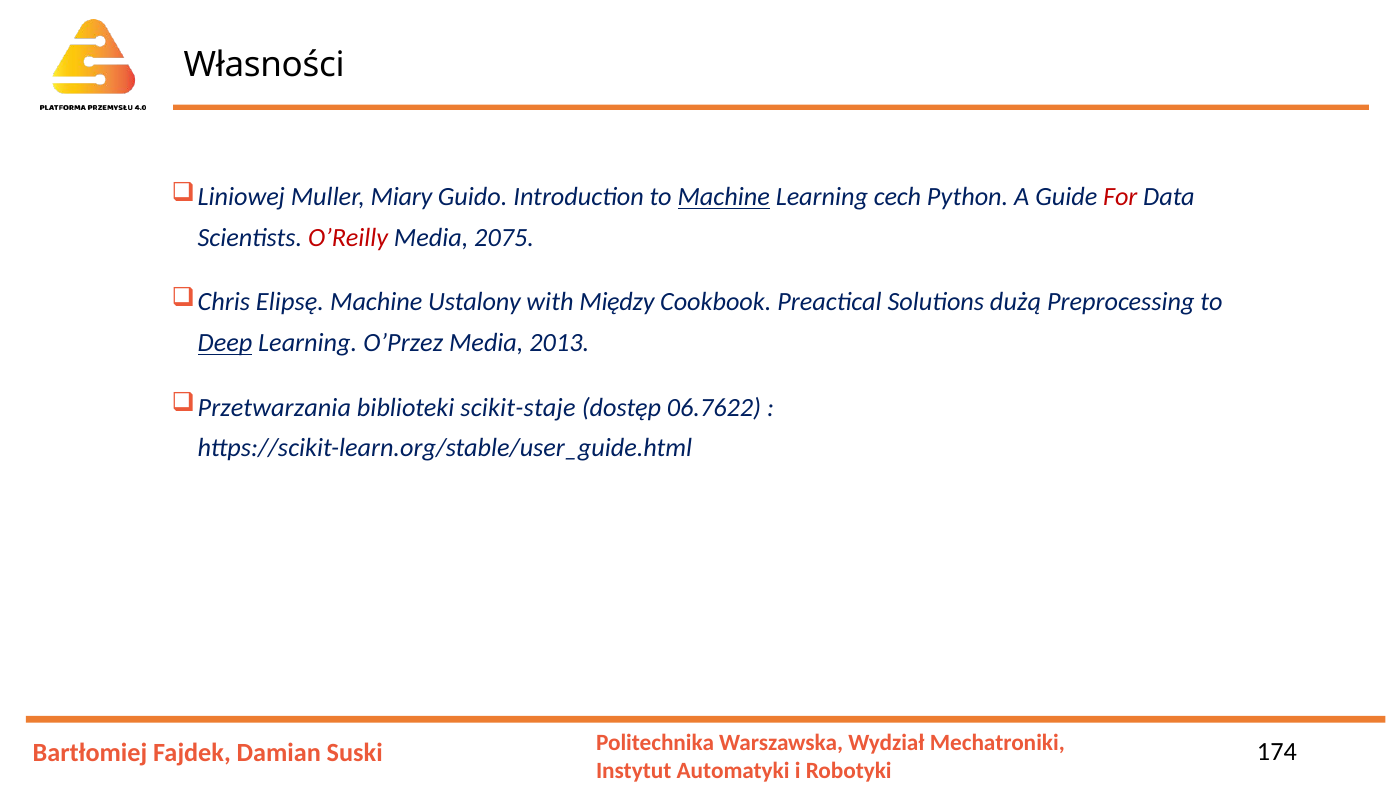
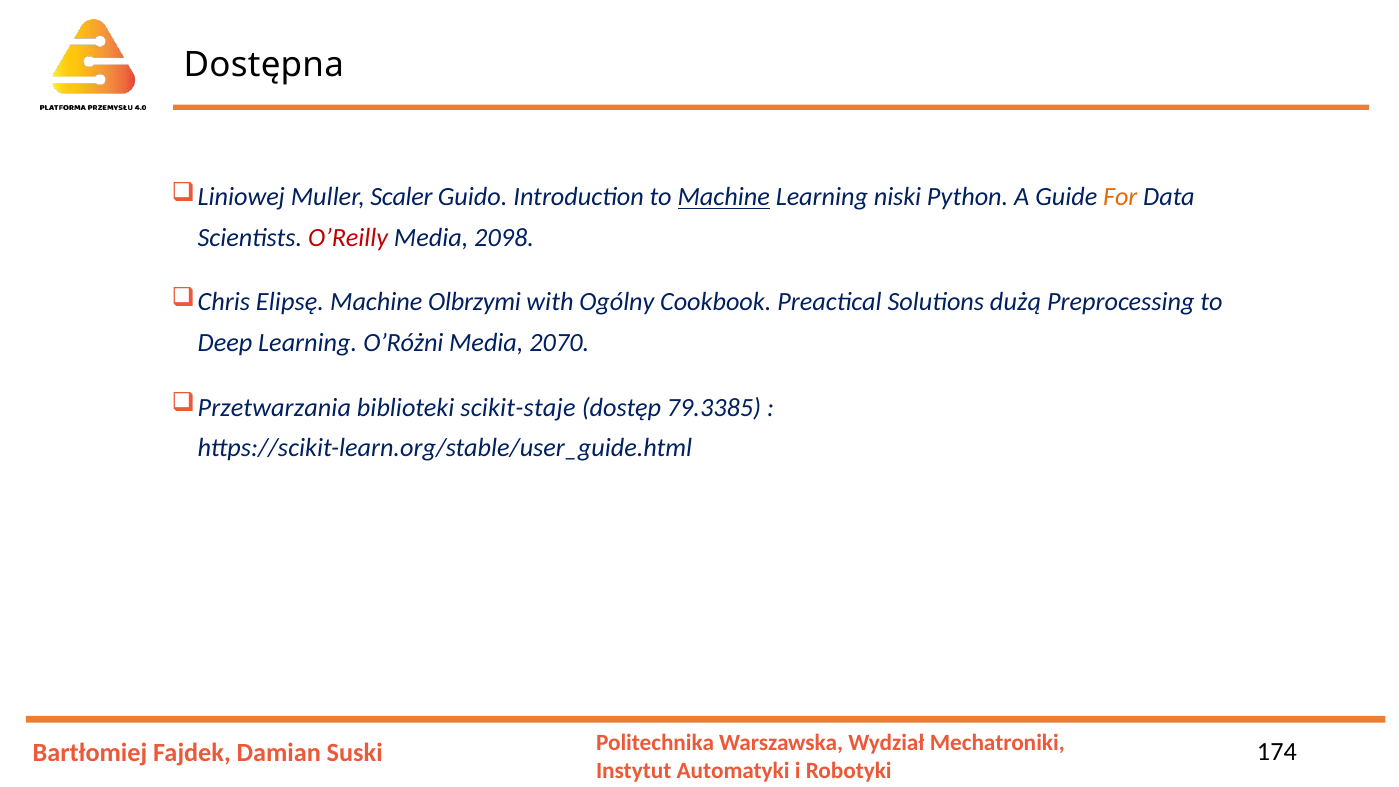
Własności: Własności -> Dostępna (264, 65)
Miary: Miary -> Scaler (401, 197)
cech: cech -> niski (898, 197)
For colour: red -> orange (1120, 197)
2075: 2075 -> 2098 (504, 238)
Ustalony: Ustalony -> Olbrzymi (475, 302)
Między: Między -> Ogólny (617, 302)
Deep underline: present -> none (225, 343)
O’Przez: O’Przez -> O’Różni (403, 343)
2013: 2013 -> 2070 (559, 343)
06.7622: 06.7622 -> 79.3385 (714, 407)
